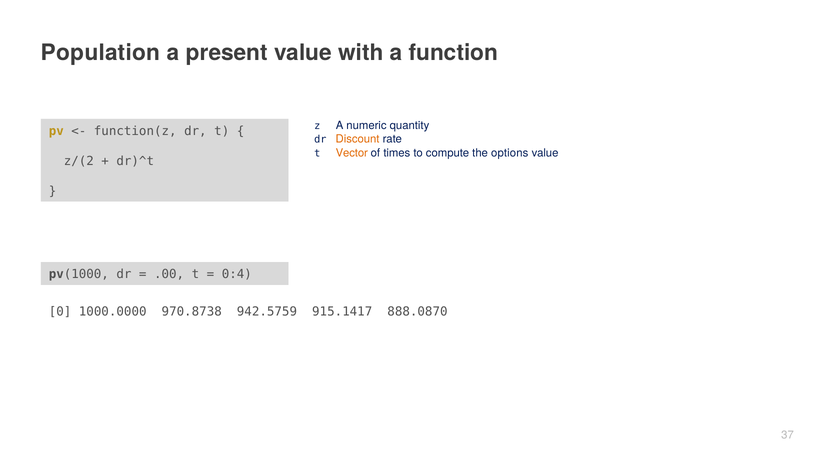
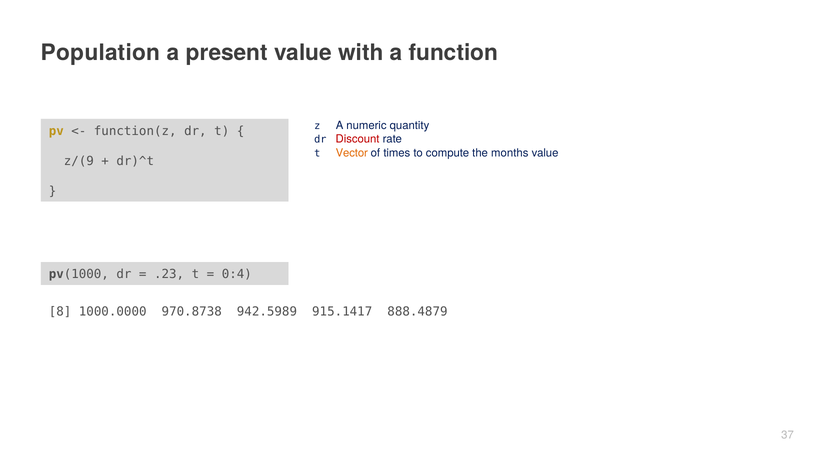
Discount colour: orange -> red (358, 139)
options: options -> months (510, 153)
z/(2: z/(2 -> z/(9 (79, 161)
.00: .00 -> .23 (169, 274)
0: 0 -> 8 (60, 312)
942.5759: 942.5759 -> 942.5989 (267, 312)
888.0870: 888.0870 -> 888.4879 (417, 312)
